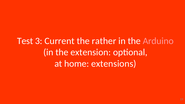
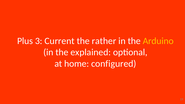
Test: Test -> Plus (25, 41)
Arduino colour: pink -> yellow (158, 41)
extension: extension -> explained (91, 52)
extensions: extensions -> configured (114, 64)
